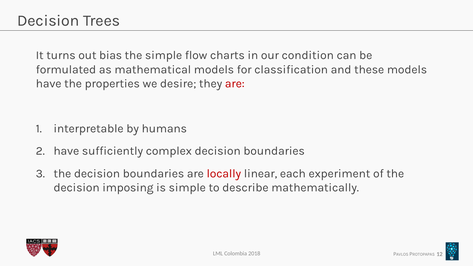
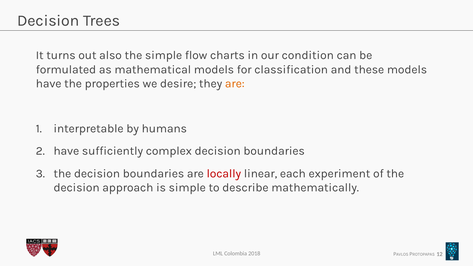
bias: bias -> also (111, 55)
are colour: red -> orange (235, 84)
imposing: imposing -> approach (128, 188)
